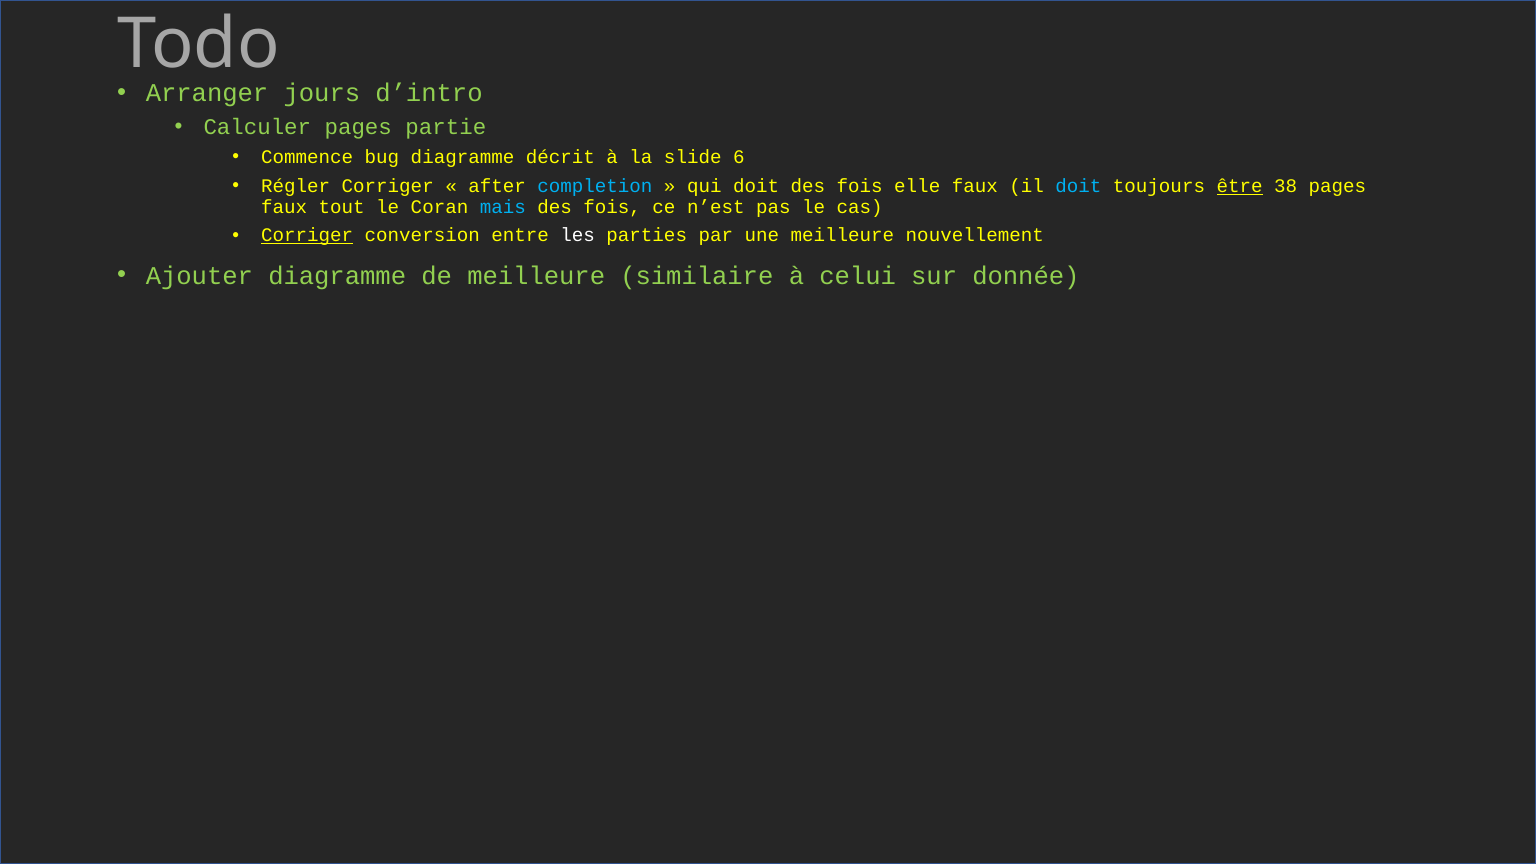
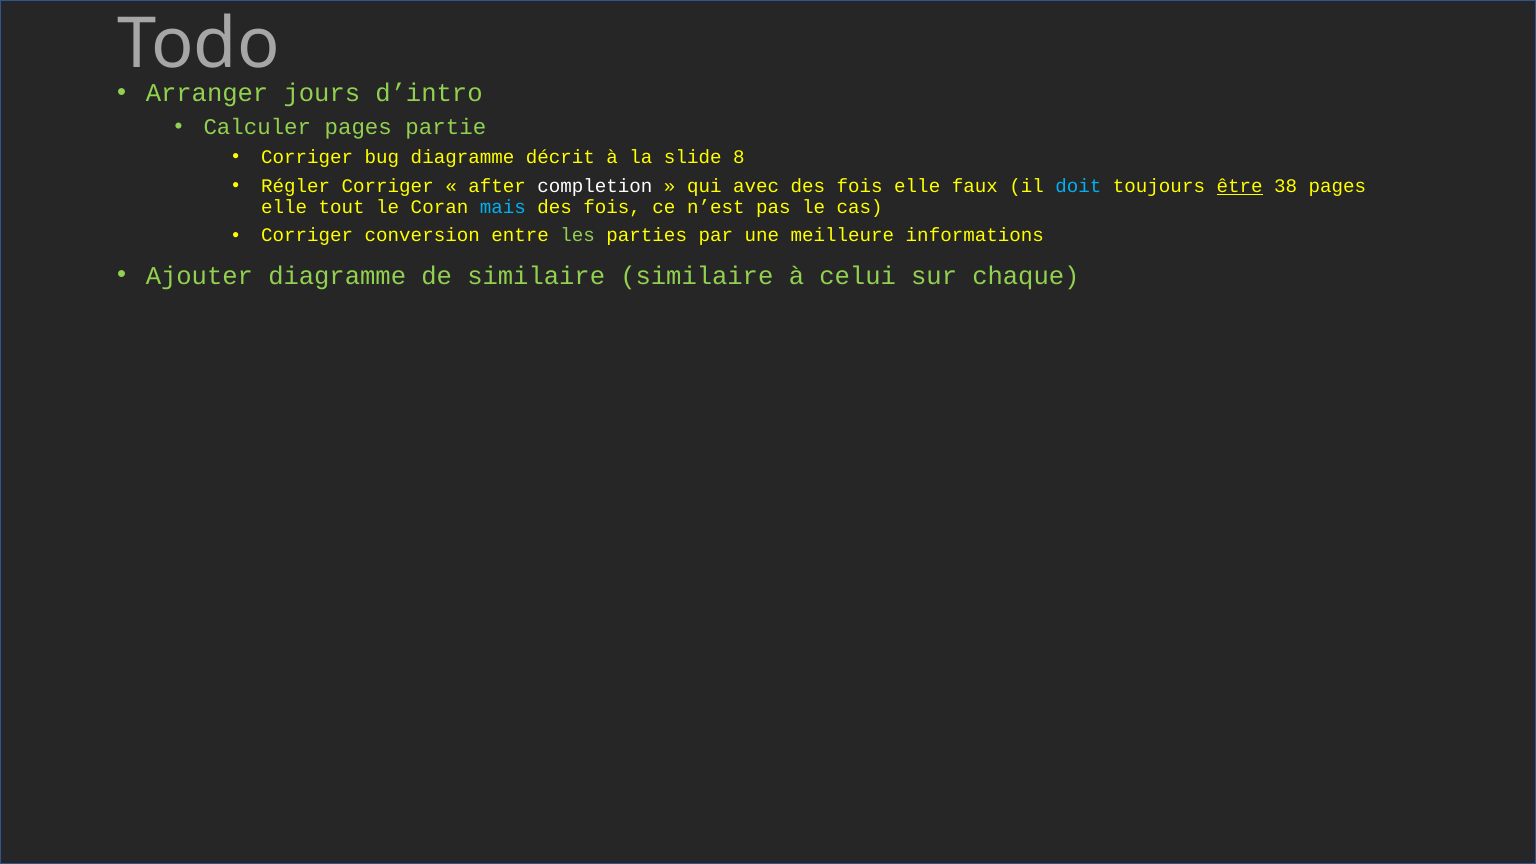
Commence: Commence -> Corriger (307, 157)
6: 6 -> 8 (739, 157)
completion colour: light blue -> white (595, 186)
qui doit: doit -> avec (756, 186)
faux: faux -> elle (284, 207)
Corriger underline: present -> none (307, 235)
les colour: white -> light green (578, 235)
nouvellement: nouvellement -> informations (975, 235)
de meilleure: meilleure -> similaire (536, 276)
donnée: donnée -> chaque (1026, 276)
